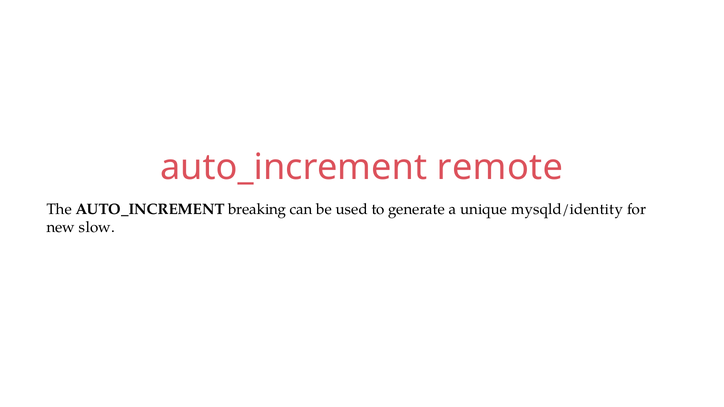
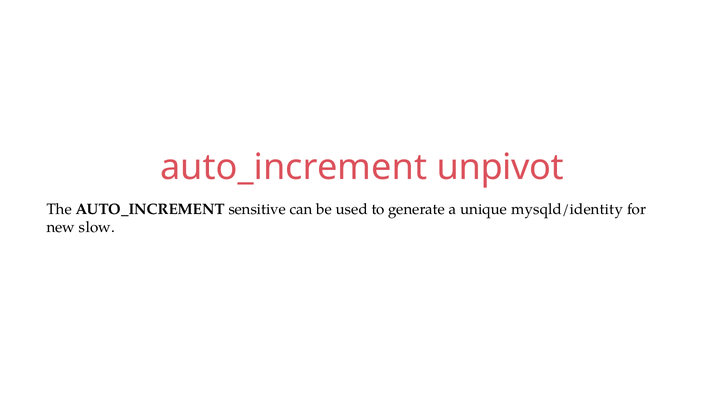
remote: remote -> unpivot (500, 167)
breaking: breaking -> sensitive (257, 209)
